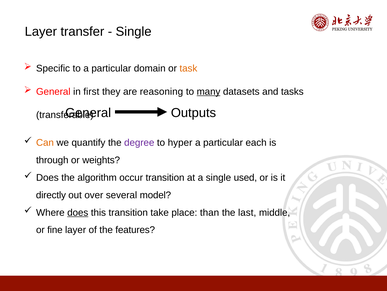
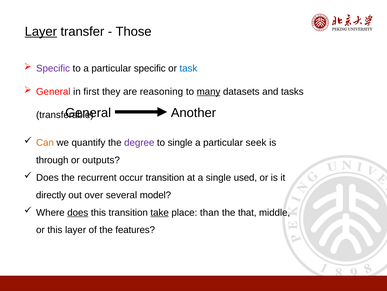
Layer underline: none -> present (41, 32)
Single: Single -> Those (134, 32)
Specific colour: black -> purple (53, 68)
particular domain: domain -> specific (150, 68)
task colour: orange -> blue (188, 68)
Outputs: Outputs -> Another (193, 113)
to hyper: hyper -> single (180, 142)
each: each -> seek (256, 142)
weights: weights -> outputs (101, 160)
algorithm: algorithm -> recurrent (97, 177)
take underline: none -> present (160, 212)
last: last -> that (247, 212)
or fine: fine -> this (55, 229)
